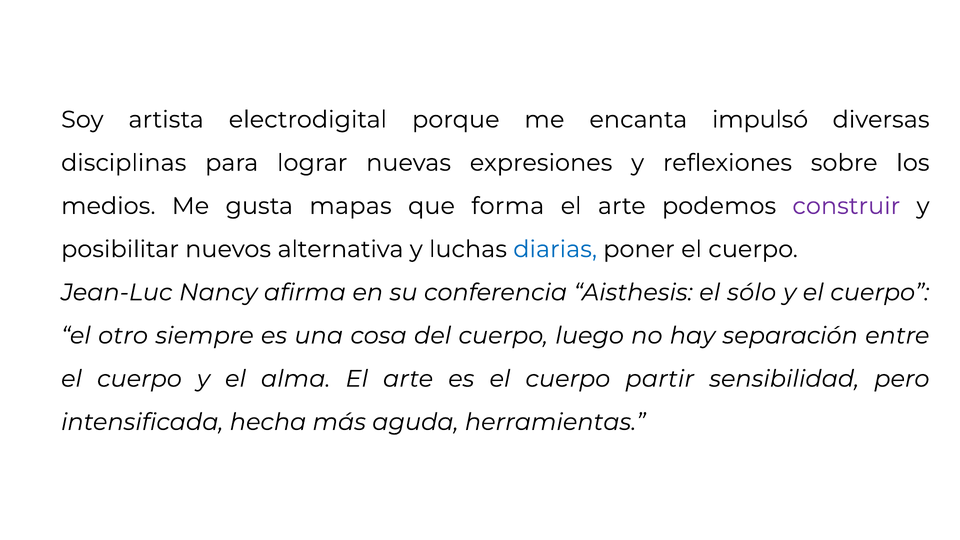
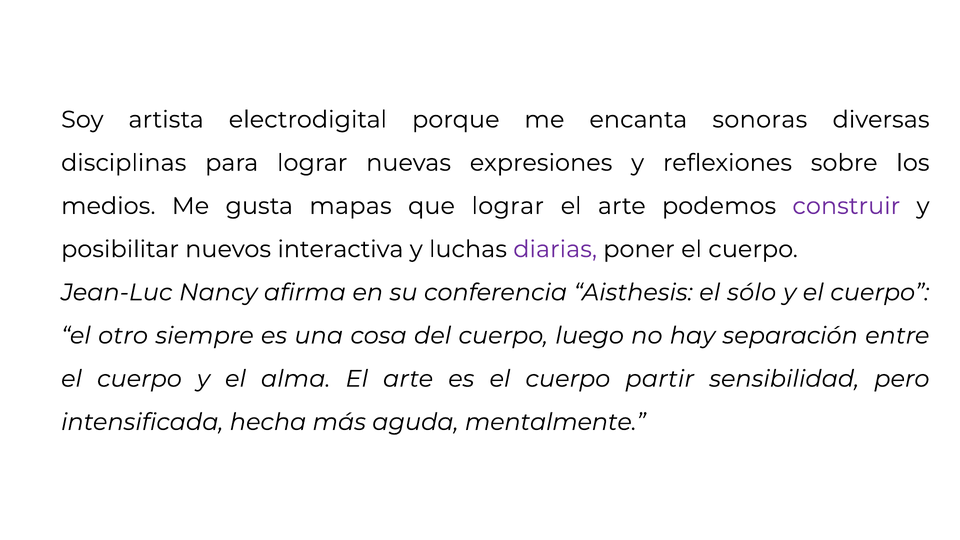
impulsó: impulsó -> sonoras (760, 120)
que forma: forma -> lograr (508, 206)
alternativa: alternativa -> interactiva (341, 249)
diarias colour: blue -> purple (555, 249)
herramientas: herramientas -> mentalmente (555, 422)
